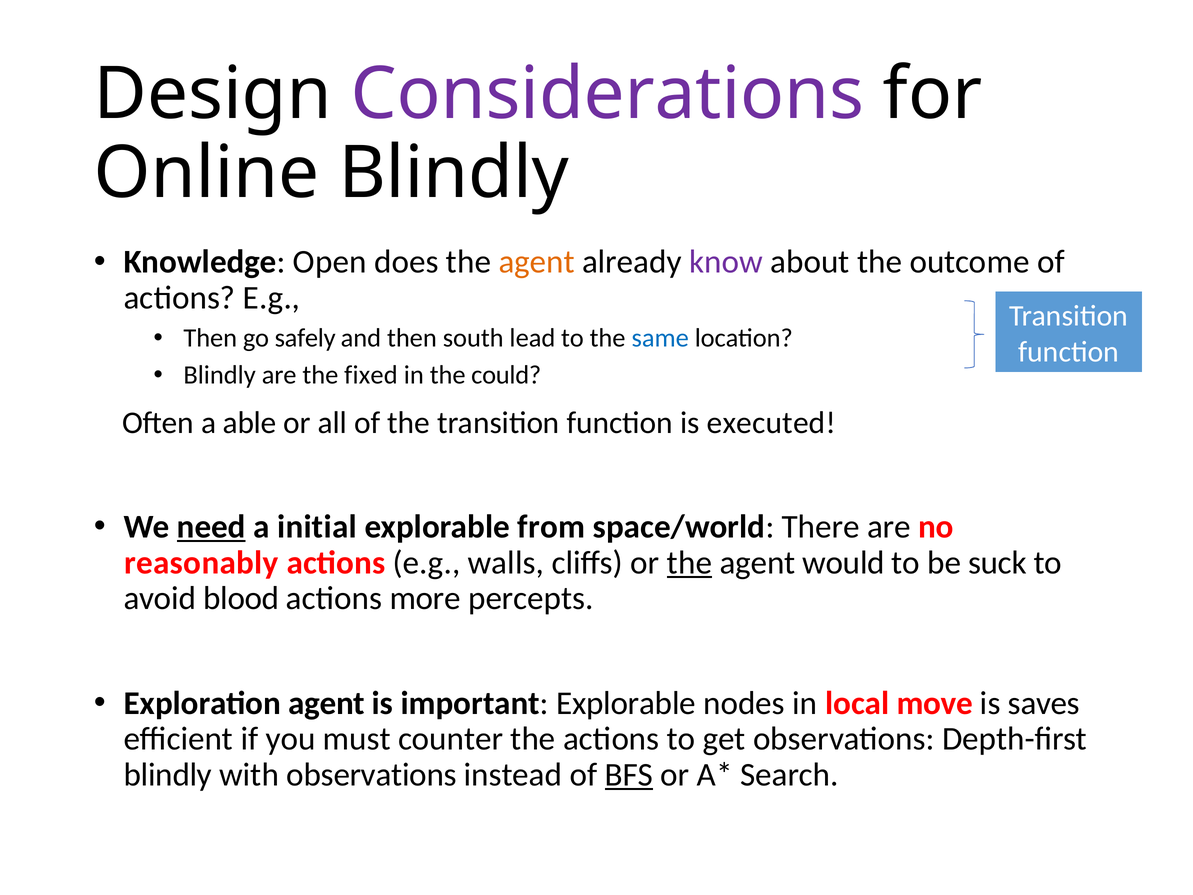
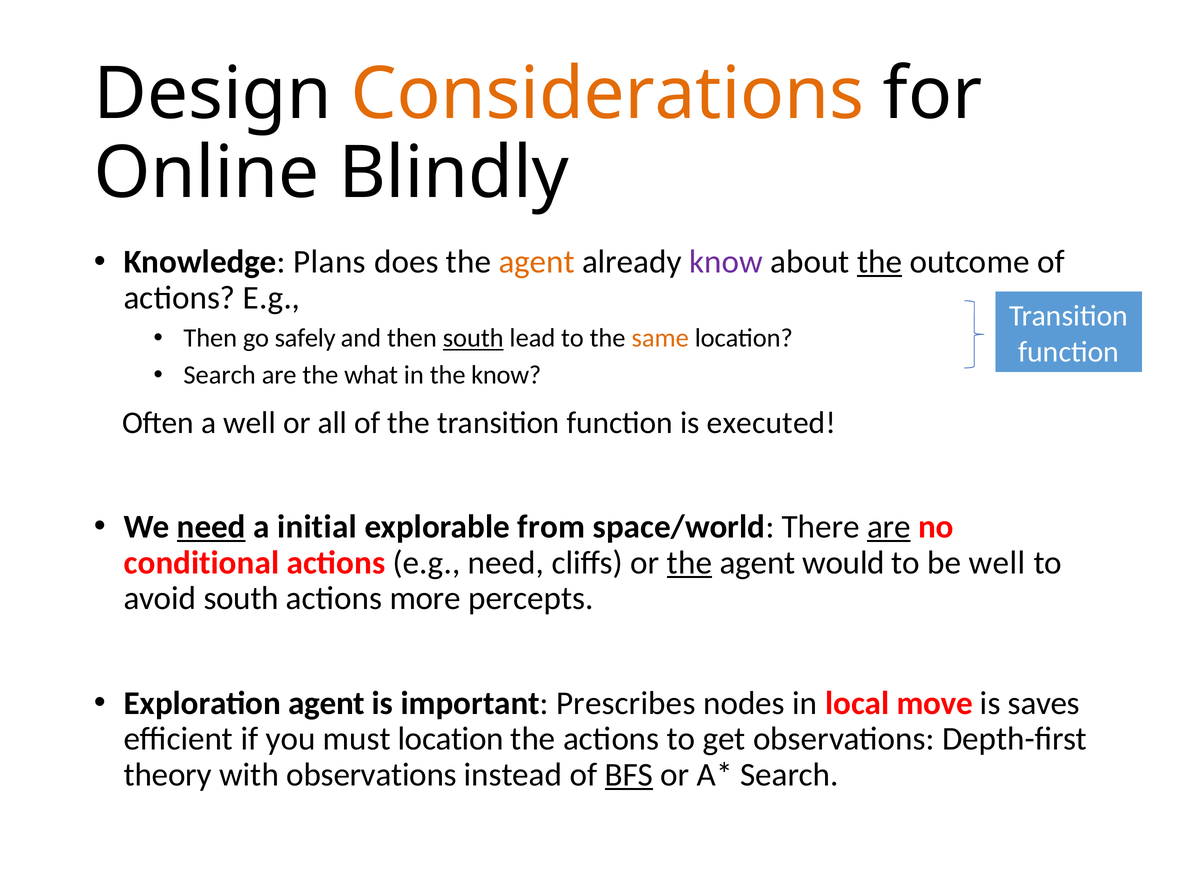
Considerations colour: purple -> orange (607, 94)
Open: Open -> Plans (330, 262)
the underline: none -> present (880, 262)
south underline: none -> present (473, 338)
same colour: blue -> orange (660, 338)
Blindly: Blindly -> Search (220, 375)
fixed: fixed -> what (371, 375)
the could: could -> know (506, 375)
a able: able -> well (250, 423)
are underline: none -> present (889, 527)
reasonably: reasonably -> conditional (201, 562)
e.g walls: walls -> need (506, 562)
be suck: suck -> well (997, 562)
avoid blood: blood -> south (241, 598)
important Explorable: Explorable -> Prescribes (626, 703)
must counter: counter -> location (451, 739)
blindly: blindly -> theory (168, 775)
